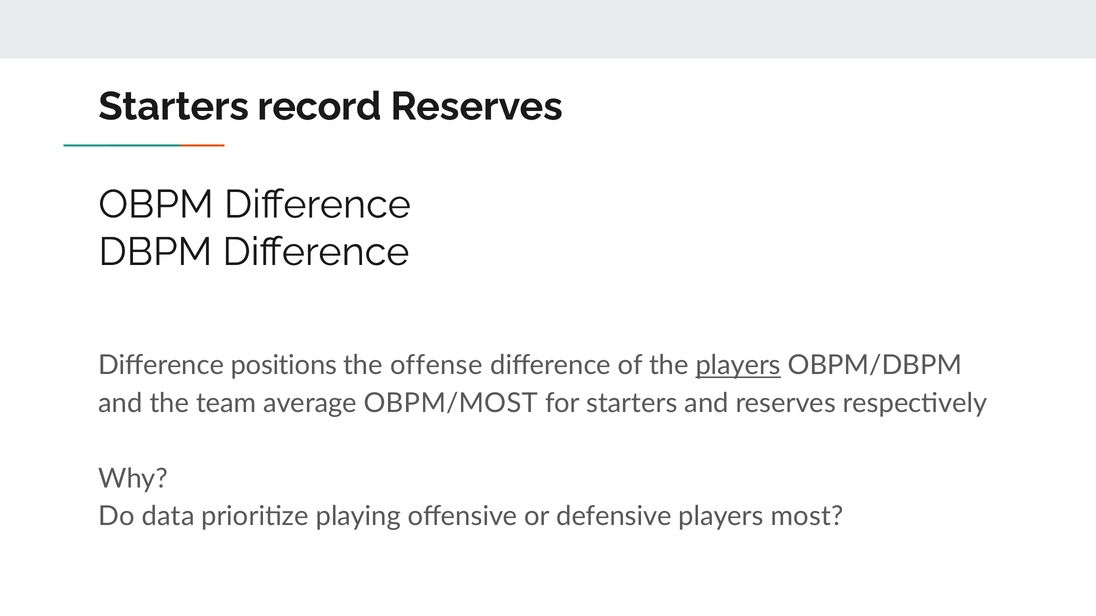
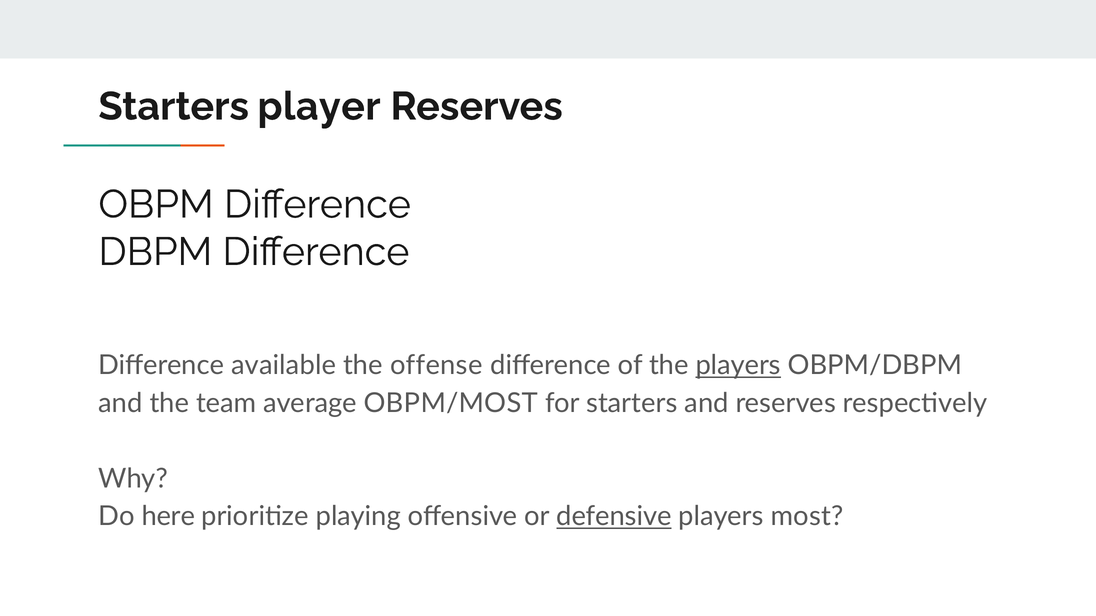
record: record -> player (319, 107)
positions: positions -> available (284, 366)
data: data -> here (168, 517)
defensive underline: none -> present (614, 517)
